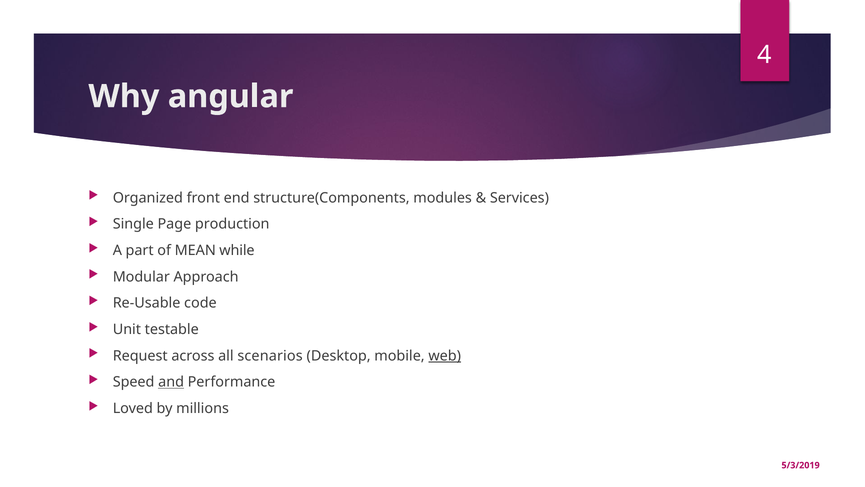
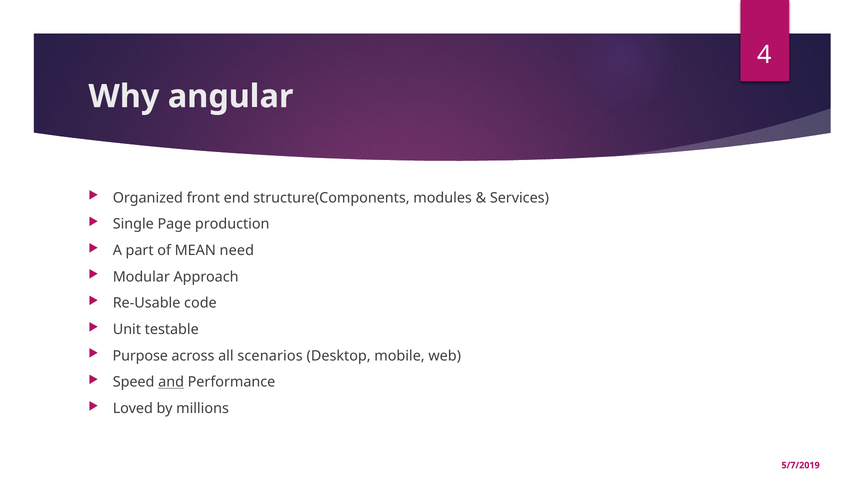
while: while -> need (237, 250)
Request: Request -> Purpose (140, 355)
web underline: present -> none (445, 355)
5/3/2019: 5/3/2019 -> 5/7/2019 (801, 465)
